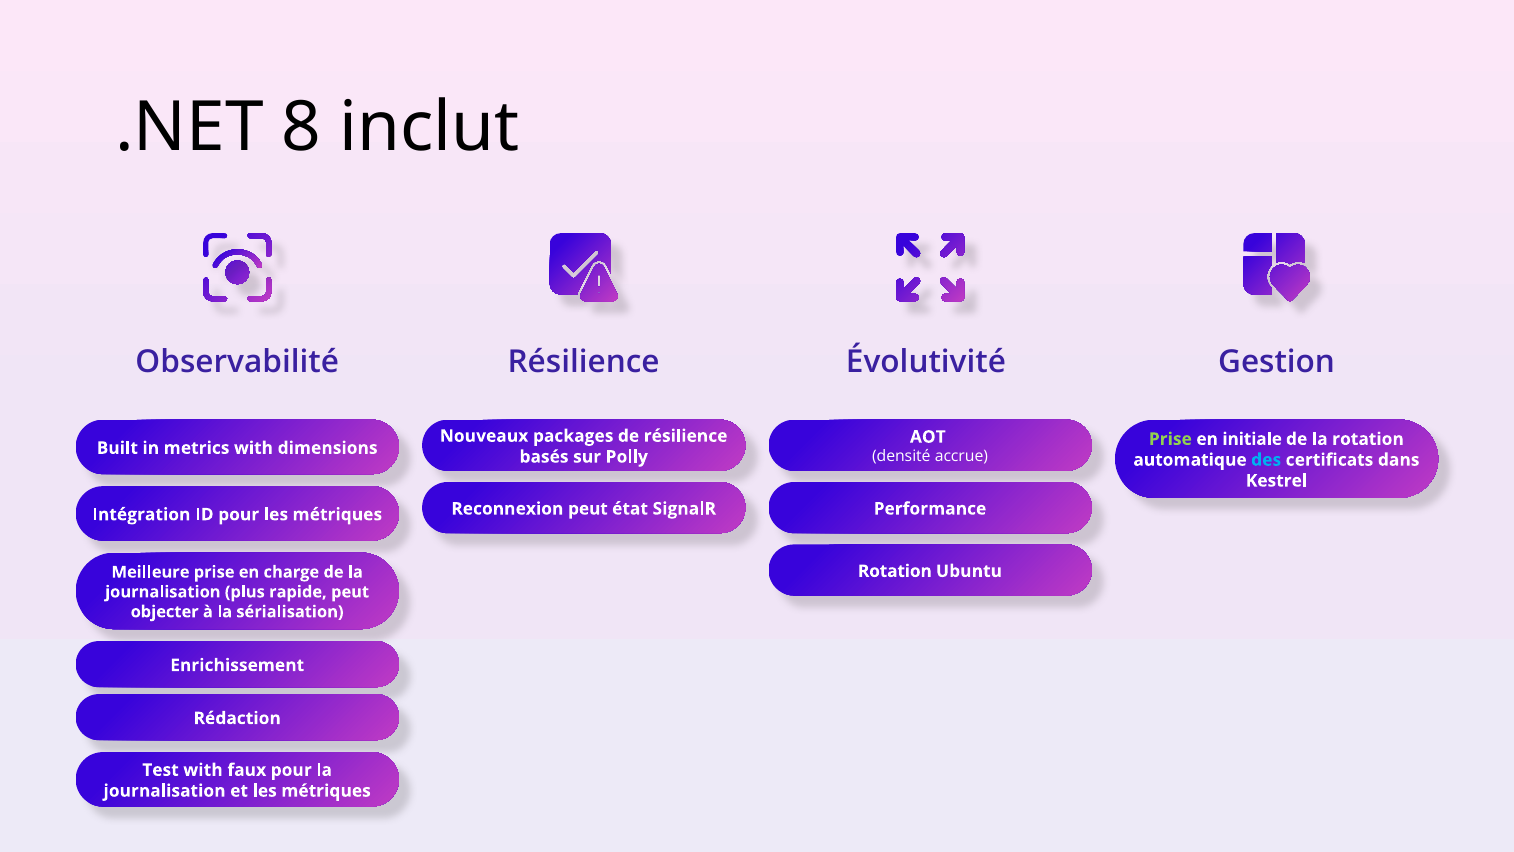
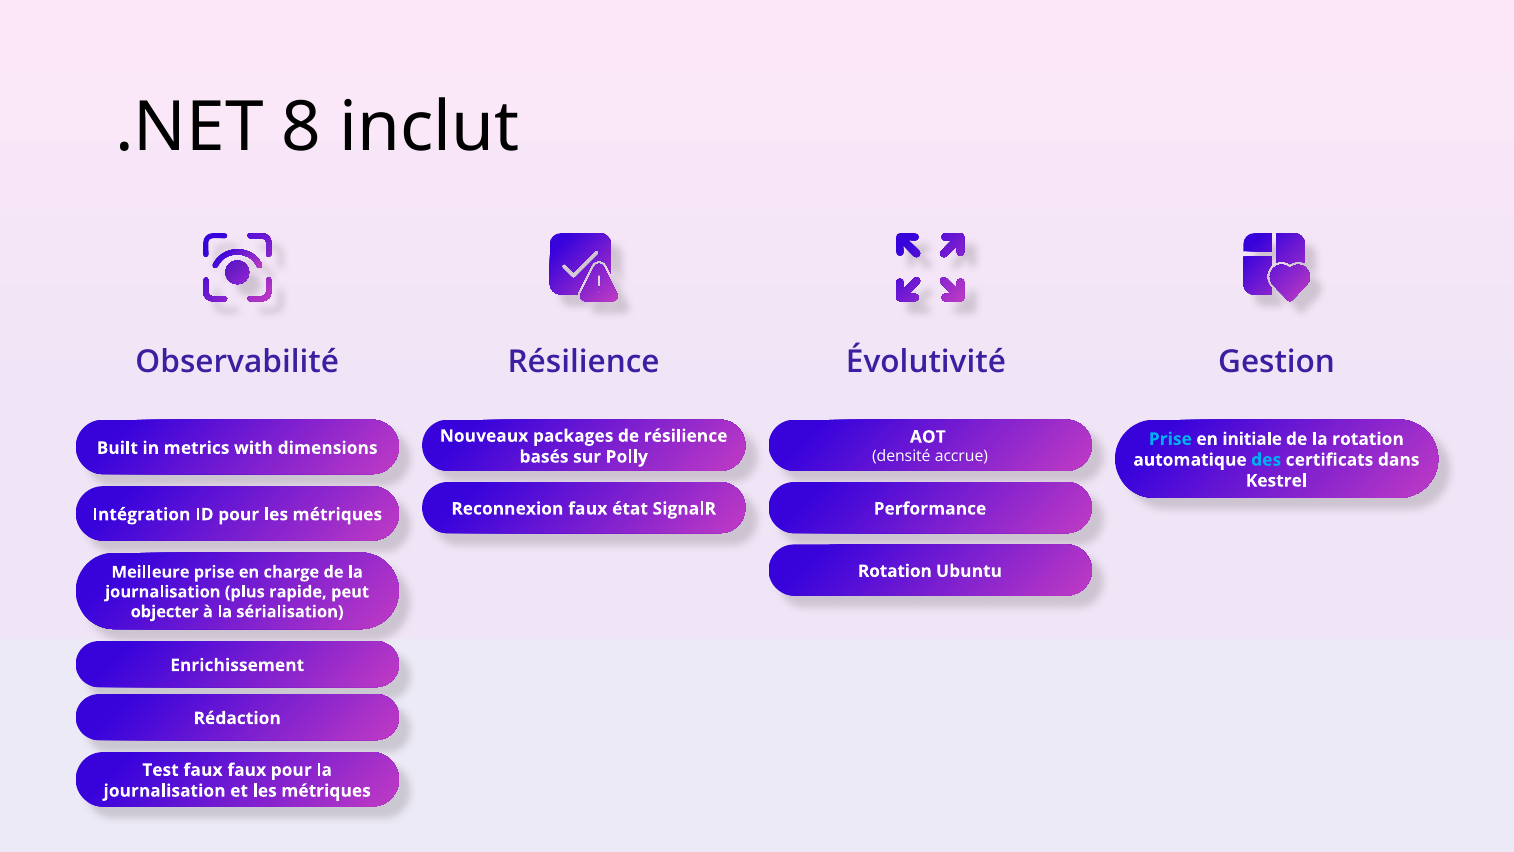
Prise colour: light green -> light blue (1170, 439)
Reconnexion peut: peut -> faux (588, 509)
Test with: with -> faux (203, 770)
